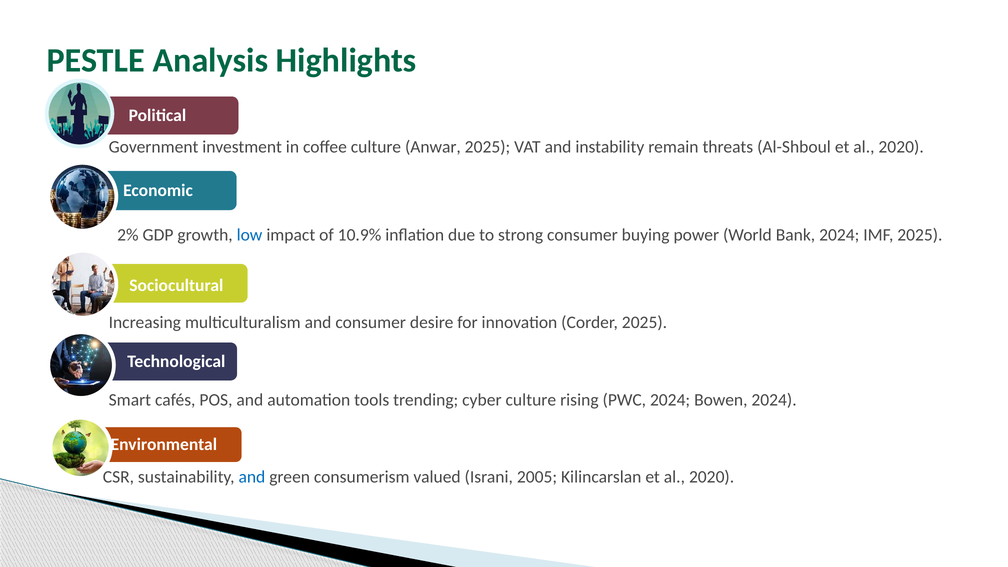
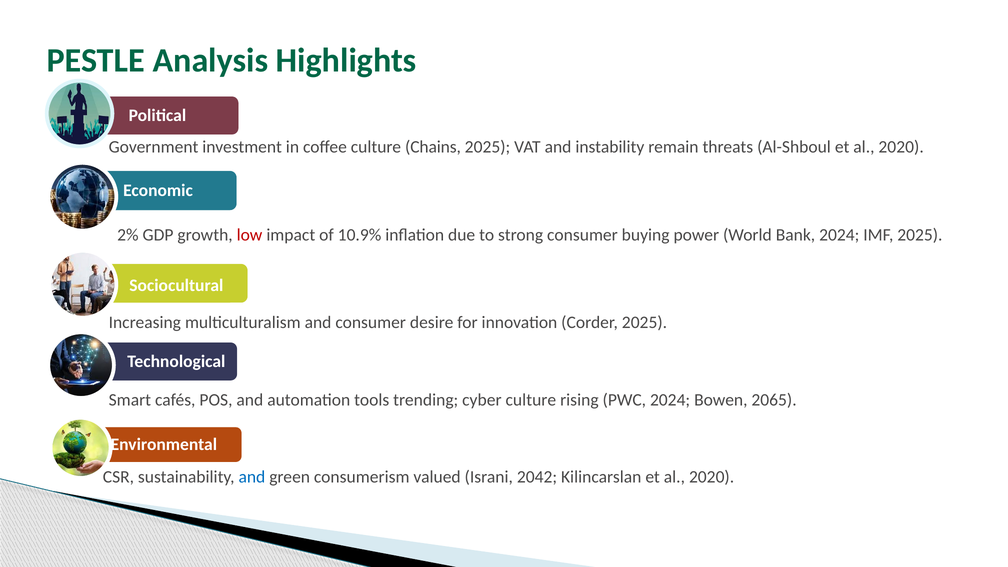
Anwar: Anwar -> Chains (433, 147)
low colour: blue -> red (250, 235)
Bowen 2024: 2024 -> 2065 (774, 400)
2005: 2005 -> 2042 (537, 477)
